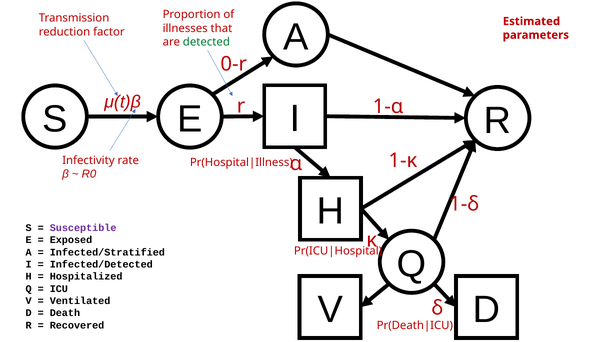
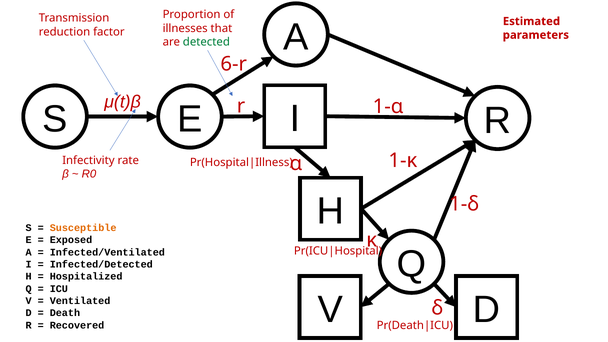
0-r: 0-r -> 6-r (234, 64)
Susceptible colour: purple -> orange (83, 228)
Infected/Stratified: Infected/Stratified -> Infected/Ventilated (107, 252)
